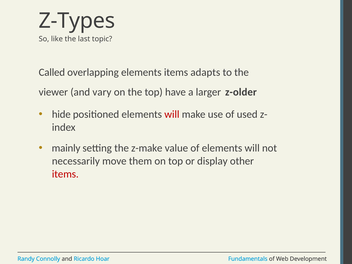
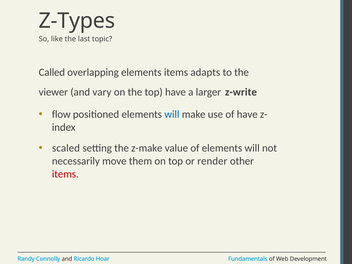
z-older: z-older -> z-write (241, 92)
hide: hide -> flow (61, 114)
will colour: red -> blue (172, 114)
of used: used -> have (247, 114)
mainly: mainly -> scaled (66, 148)
display: display -> render (212, 161)
